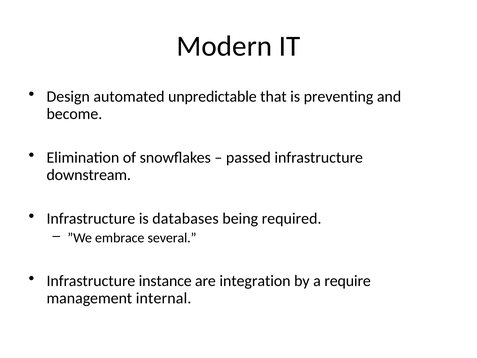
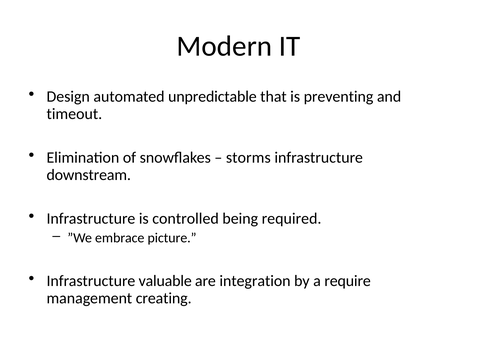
become: become -> timeout (74, 114)
passed: passed -> storms (248, 158)
databases: databases -> controlled (186, 219)
several: several -> picture (172, 238)
instance: instance -> valuable (165, 281)
internal: internal -> creating (164, 298)
